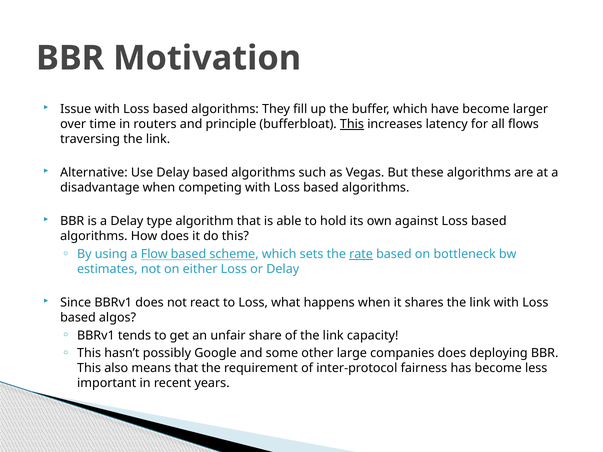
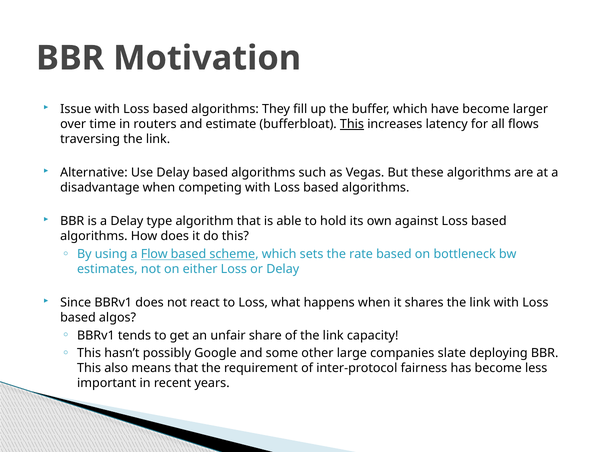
principle: principle -> estimate (231, 124)
rate underline: present -> none (361, 254)
companies does: does -> slate (452, 353)
